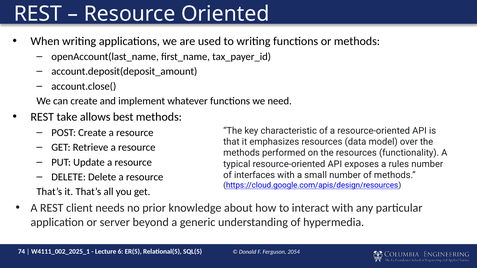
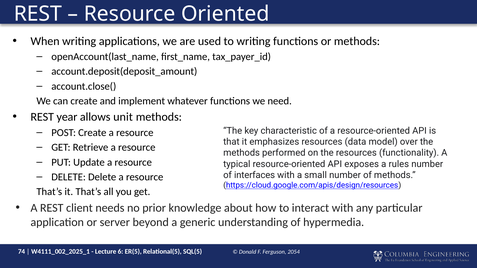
take: take -> year (67, 117)
best: best -> unit (123, 117)
